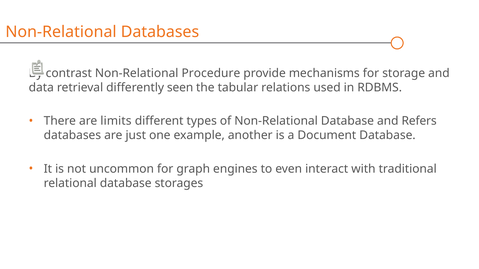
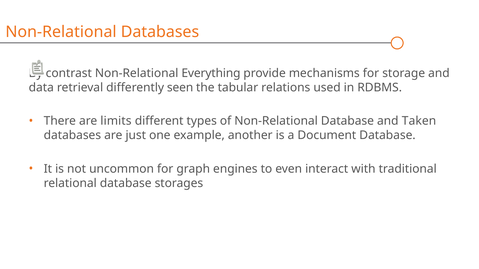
Procedure: Procedure -> Everything (211, 73)
Refers: Refers -> Taken (419, 121)
